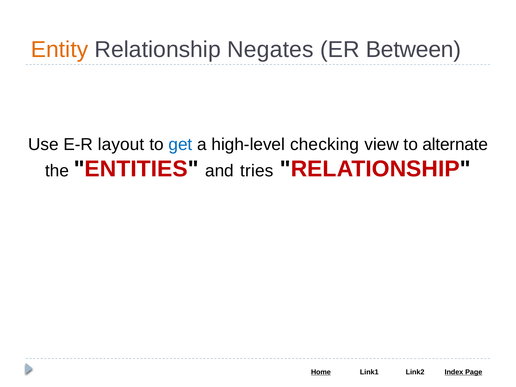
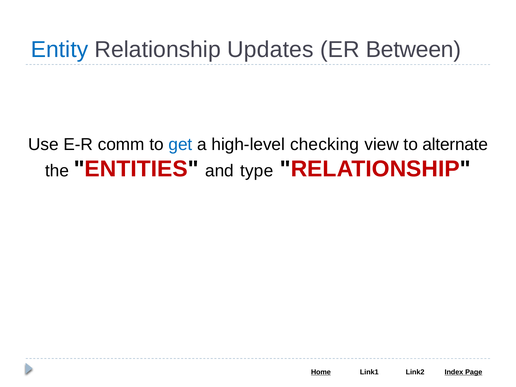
Entity colour: orange -> blue (60, 49)
Negates: Negates -> Updates (270, 49)
layout: layout -> comm (121, 144)
tries: tries -> type (257, 171)
